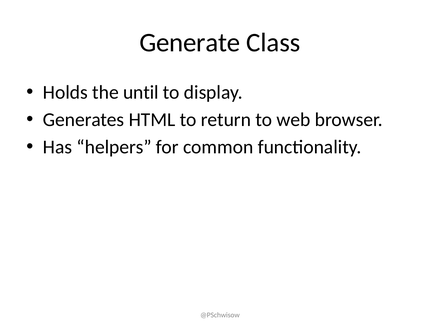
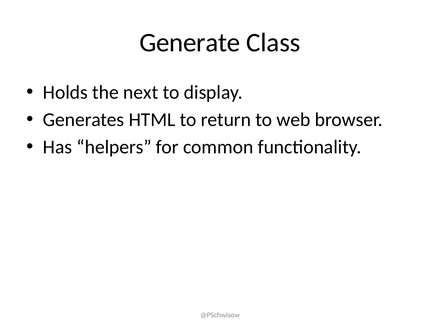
until: until -> next (141, 92)
